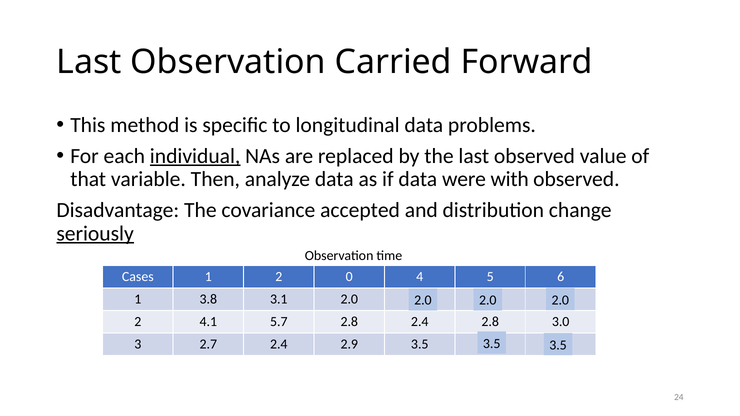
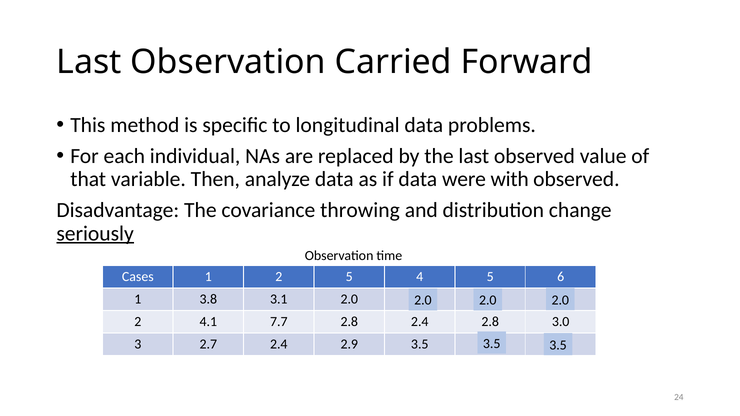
individual underline: present -> none (195, 156)
accepted: accepted -> throwing (360, 210)
2 0: 0 -> 5 (349, 277)
5.7: 5.7 -> 7.7 (279, 322)
